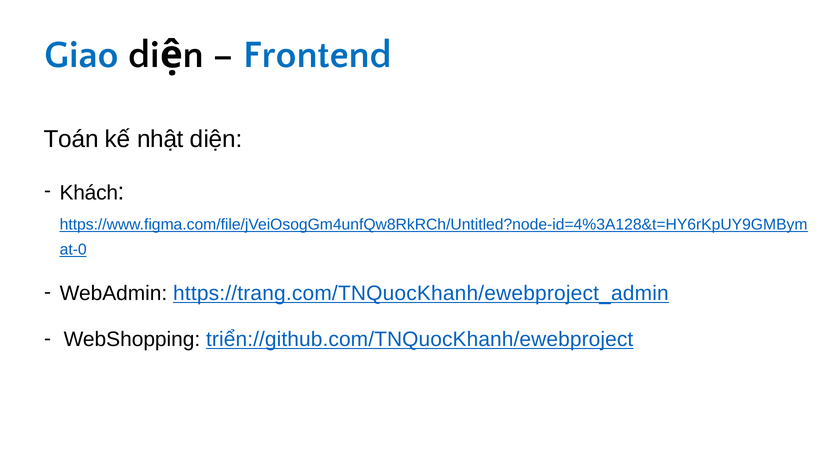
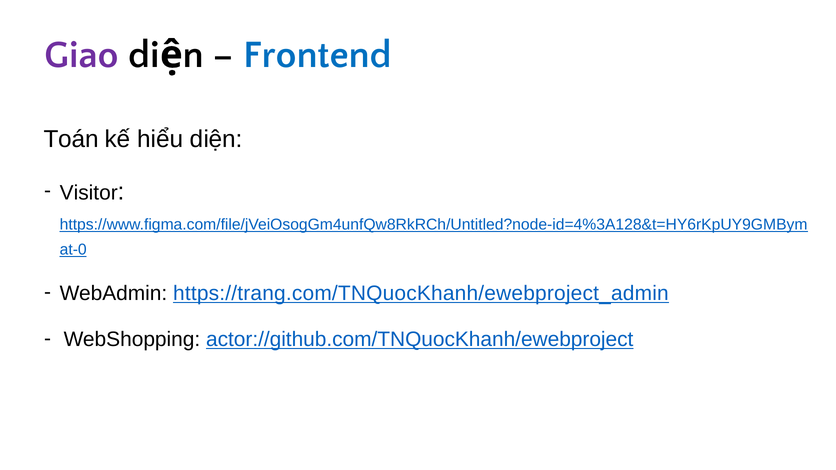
Giao colour: blue -> purple (81, 55)
nhật: nhật -> hiểu (160, 139)
Khách: Khách -> Visitor (89, 193)
triển://github.com/TNQuocKhanh/ewebproject: triển://github.com/TNQuocKhanh/ewebproject -> actor://github.com/TNQuocKhanh/ewebproject (420, 340)
